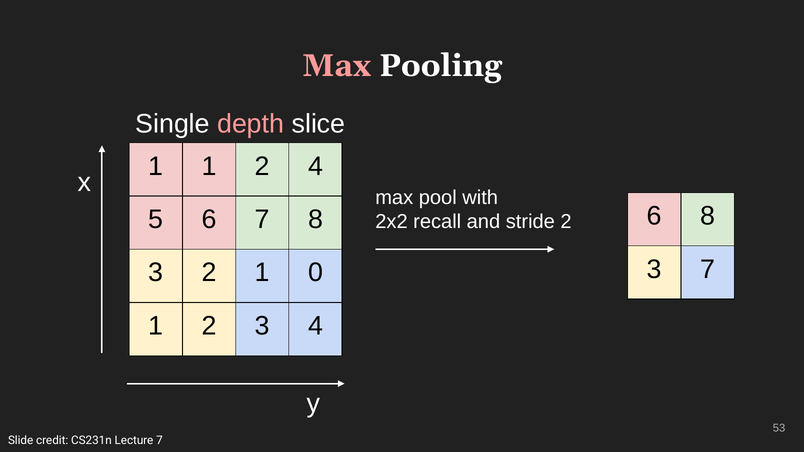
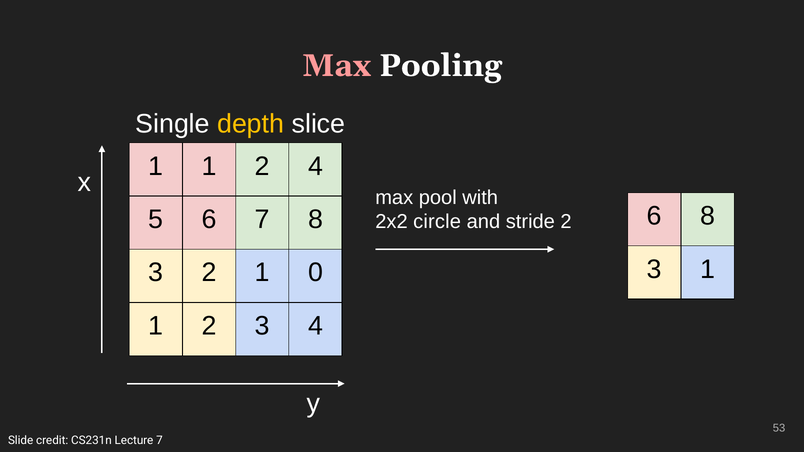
depth colour: pink -> yellow (251, 124)
recall: recall -> circle (437, 222)
3 7: 7 -> 1 (708, 269)
